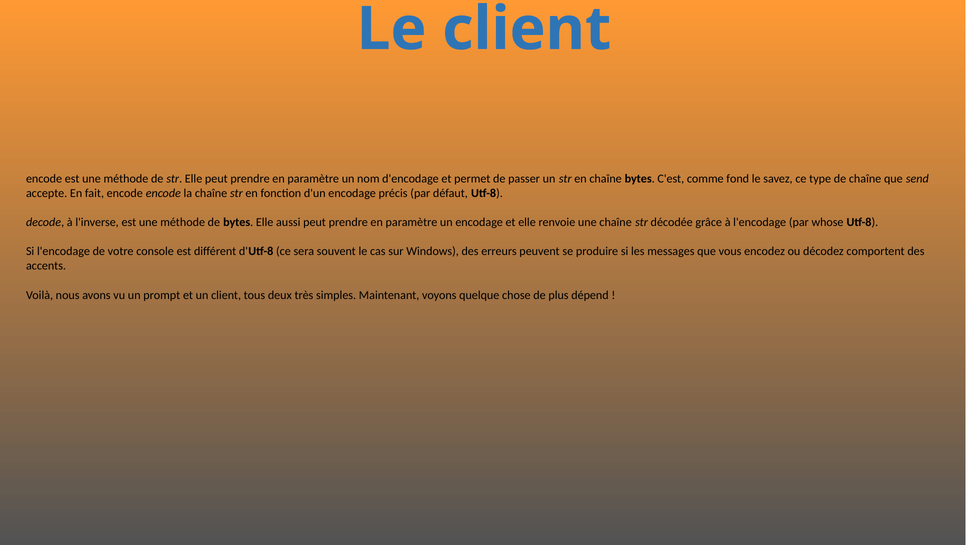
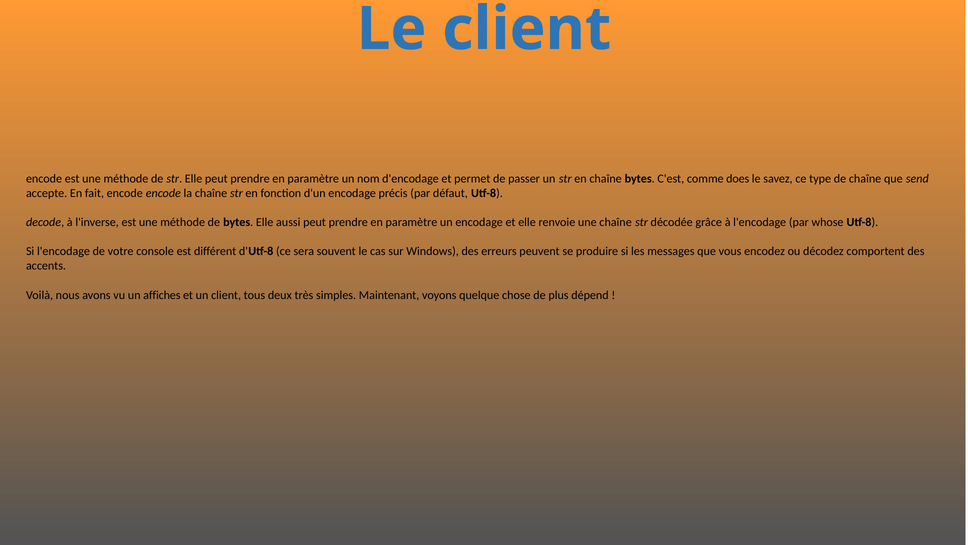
fond: fond -> does (738, 179)
prompt: prompt -> affiches (162, 295)
